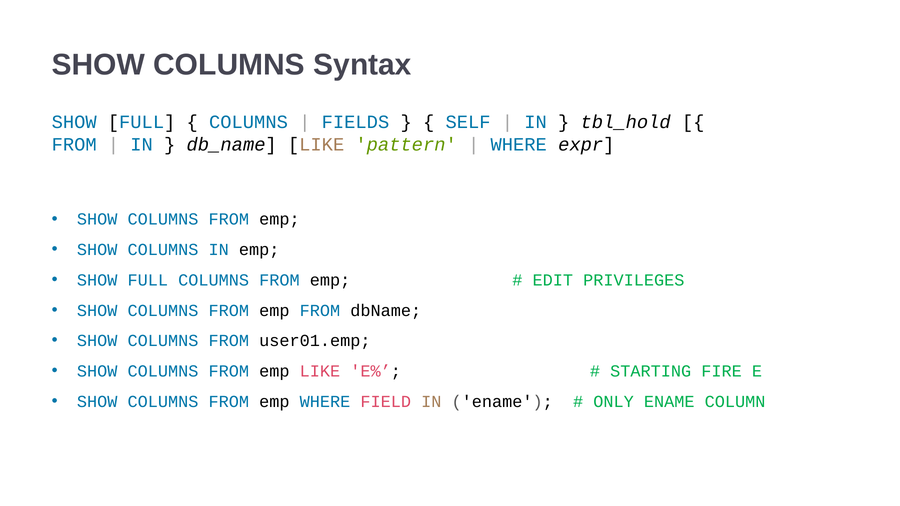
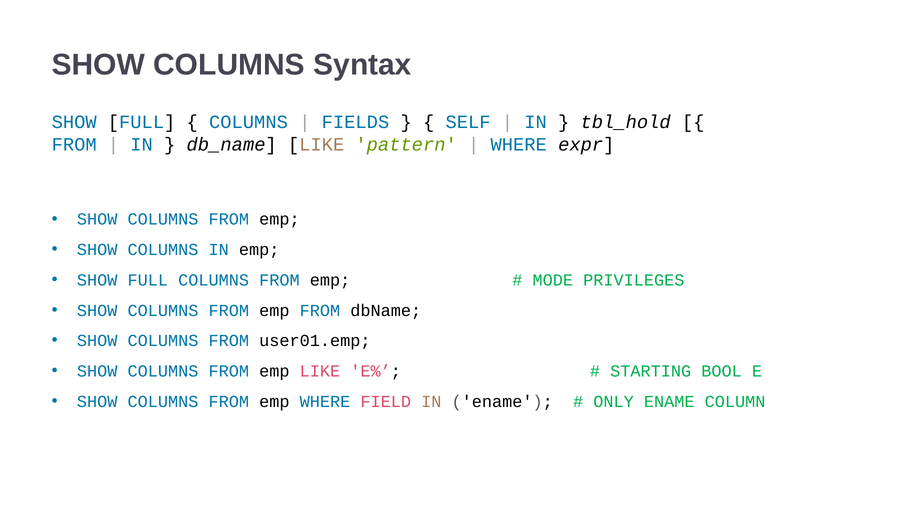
EDIT: EDIT -> MODE (553, 280)
FIRE: FIRE -> BOOL (722, 371)
